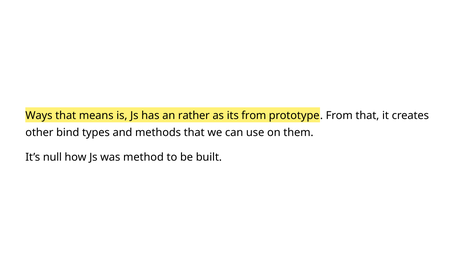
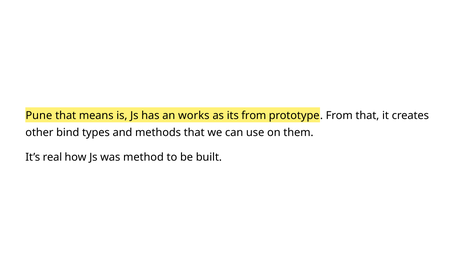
Ways: Ways -> Pune (39, 115)
rather: rather -> works (194, 115)
null: null -> real (52, 157)
